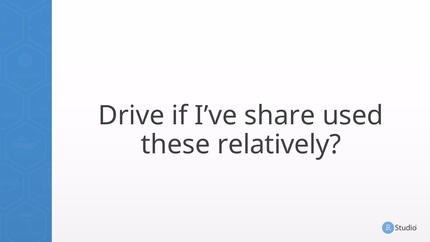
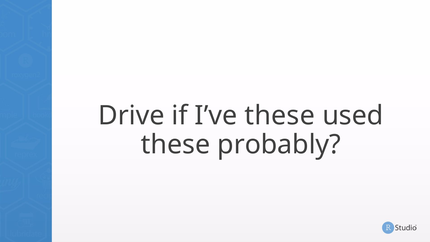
I’ve share: share -> these (280, 116)
relatively: relatively -> probably (279, 145)
